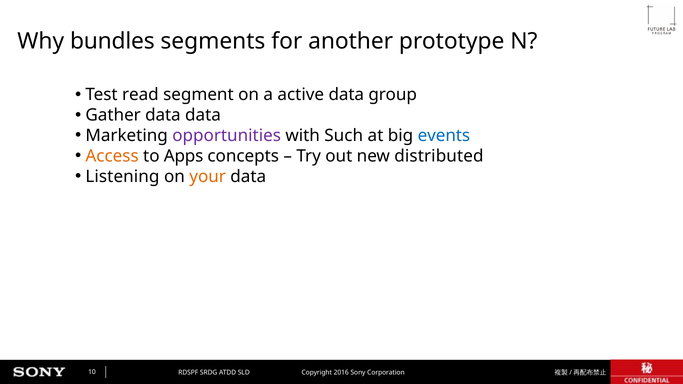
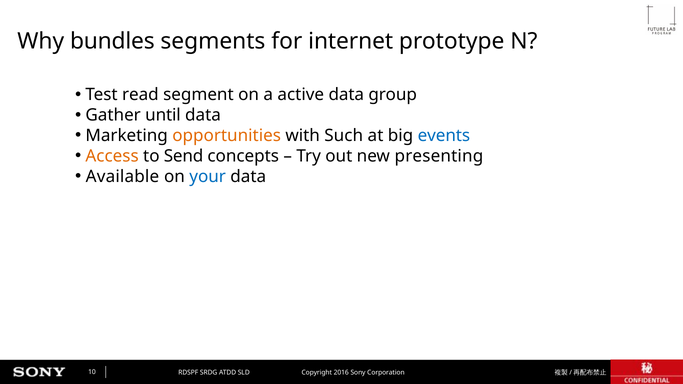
another: another -> internet (351, 41)
Gather data: data -> until (163, 115)
opportunities colour: purple -> orange (227, 136)
Apps: Apps -> Send (184, 156)
distributed: distributed -> presenting (439, 156)
Listening: Listening -> Available (122, 177)
your colour: orange -> blue (208, 177)
